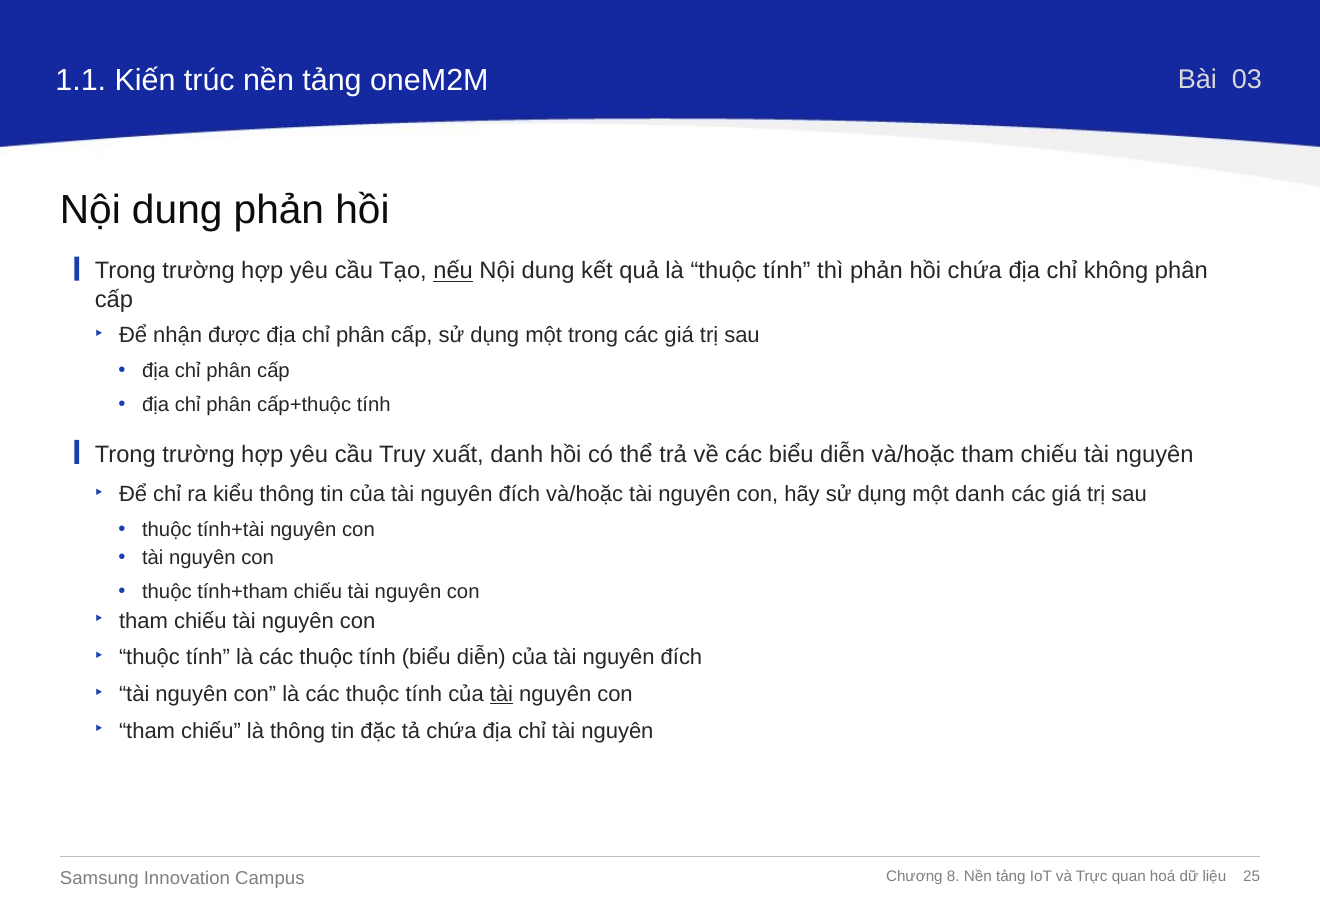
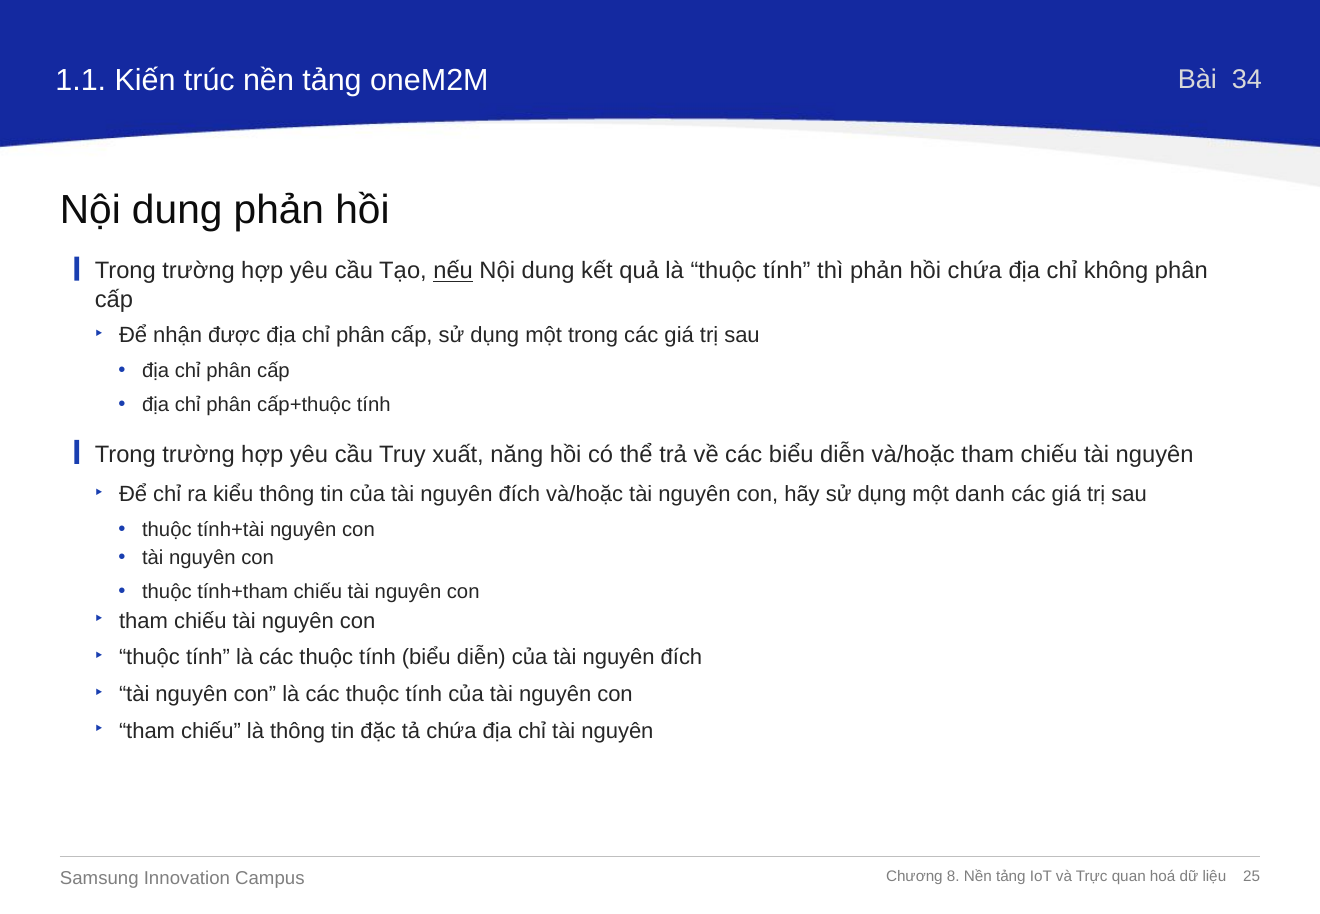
03: 03 -> 34 (1247, 80)
xuất danh: danh -> năng (517, 454)
tài underline: present -> none (502, 694)
